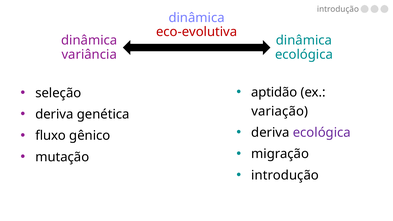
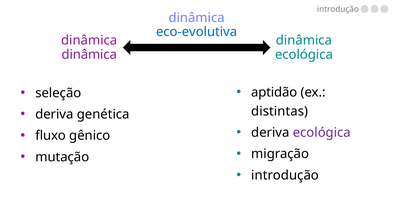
eco-evolutiva colour: red -> blue (197, 32)
variância: variância -> dinâmica (89, 55)
variação: variação -> distintas (280, 111)
